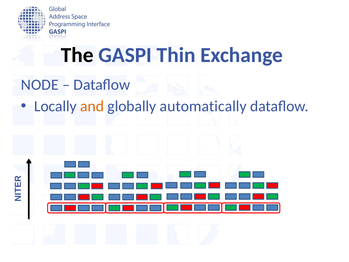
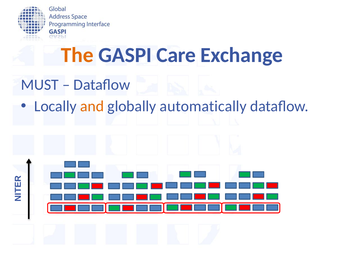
The colour: black -> orange (77, 55)
Thin: Thin -> Care (176, 55)
NODE: NODE -> MUST (40, 85)
